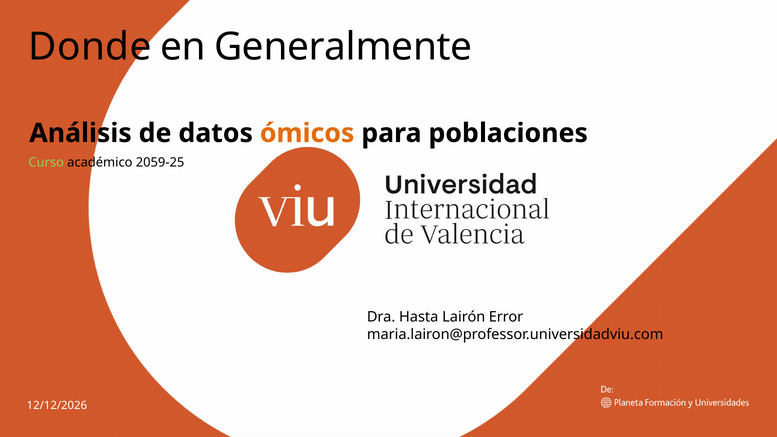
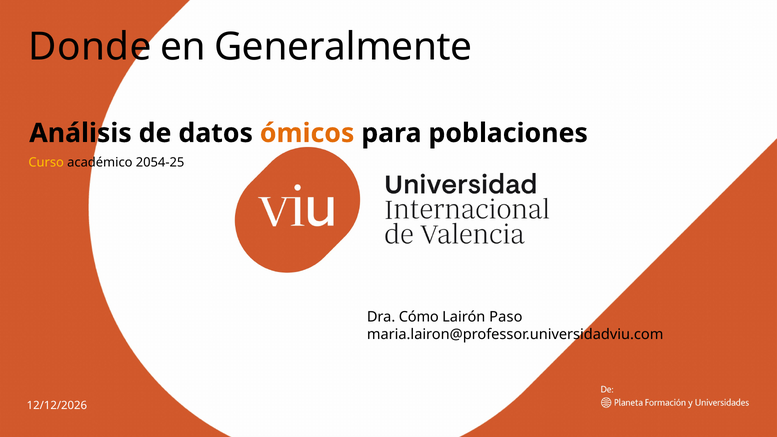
Curso colour: light green -> yellow (46, 163)
2059-25: 2059-25 -> 2054-25 (160, 163)
Hasta: Hasta -> Cómo (419, 317)
Error: Error -> Paso (506, 317)
